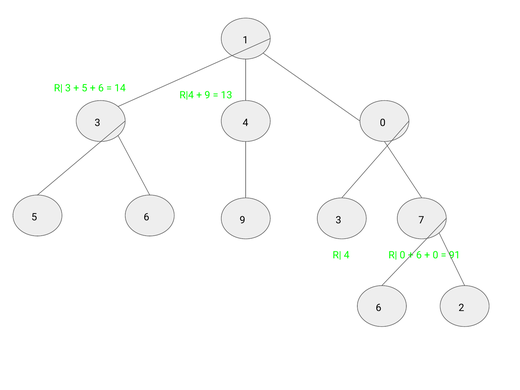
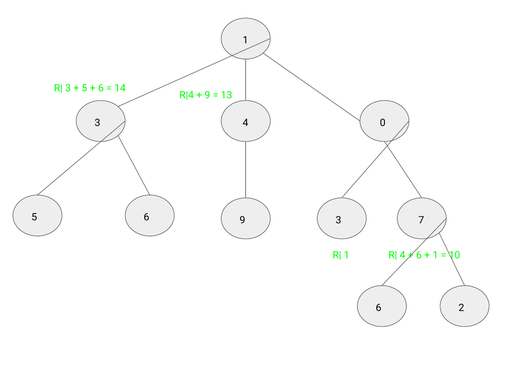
4: 4 -> 1 (347, 255)
0: 0 -> 4 (402, 255)
0: 0 -> 1 (435, 255)
91: 91 -> 10 (455, 255)
